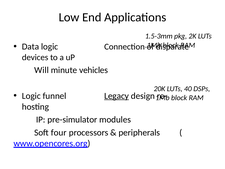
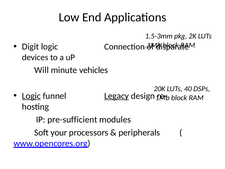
Data: Data -> Digit (30, 47)
Logic underline: none -> present (31, 96)
pre-simulator: pre-simulator -> pre-sufficient (72, 119)
four: four -> your (59, 132)
